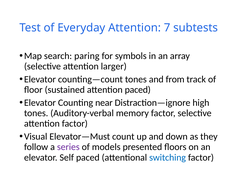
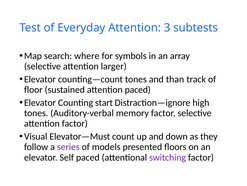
7: 7 -> 3 (167, 28)
paring: paring -> where (87, 56)
from: from -> than (175, 79)
near: near -> start (104, 102)
switching colour: blue -> purple (168, 157)
